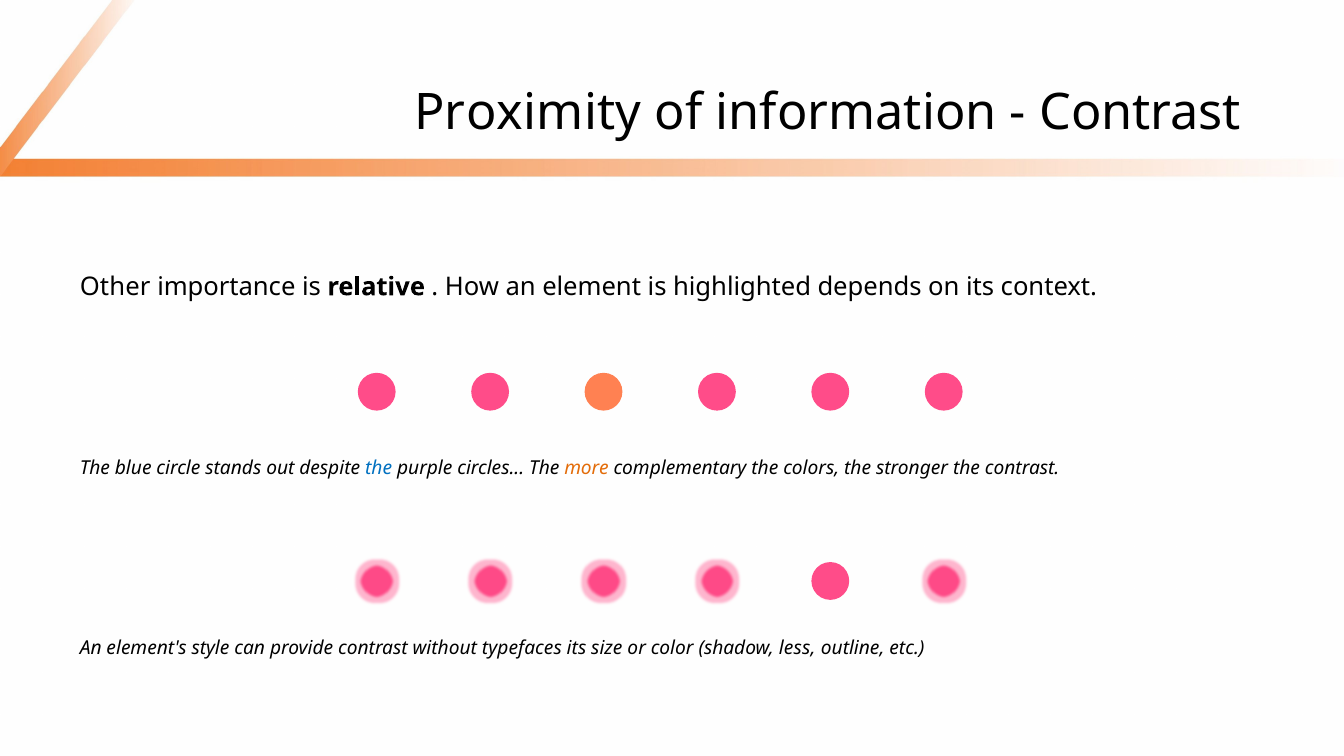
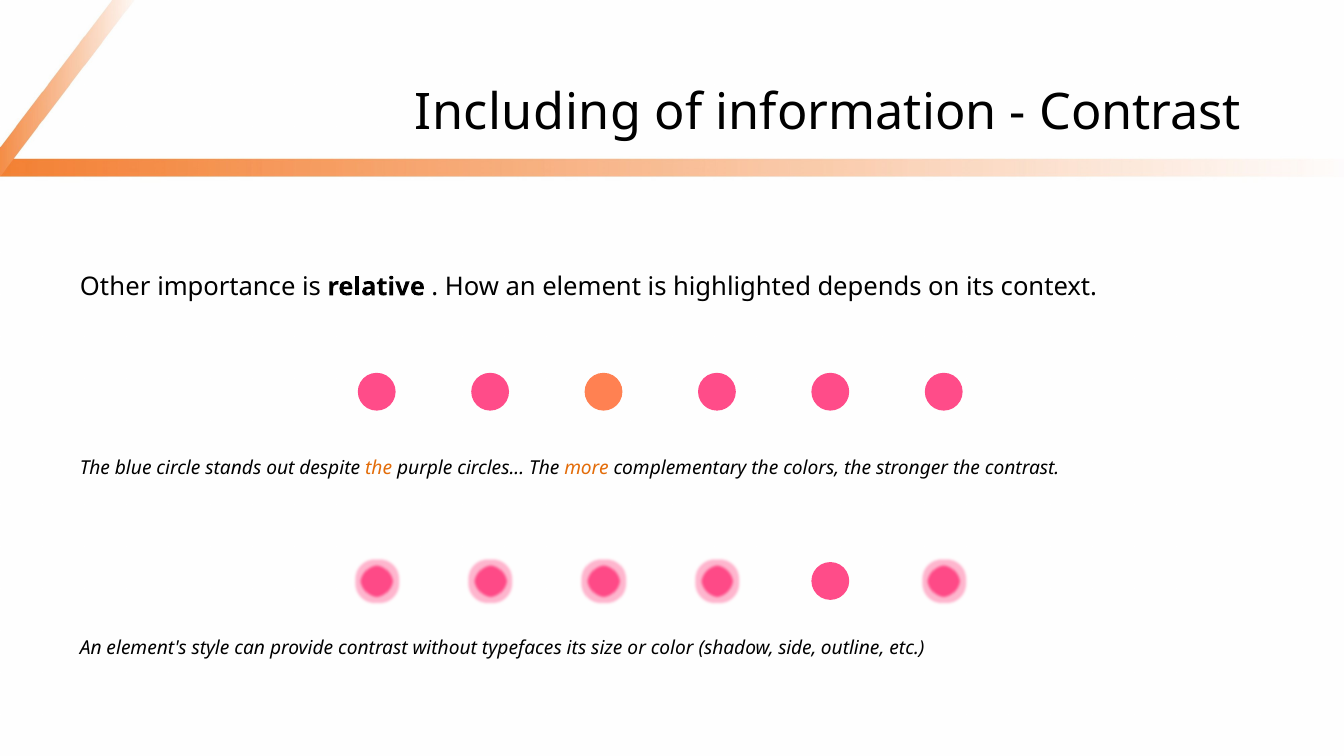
Proximity: Proximity -> Including (528, 113)
the colour: blue -> orange (379, 468)
less: less -> side (797, 648)
